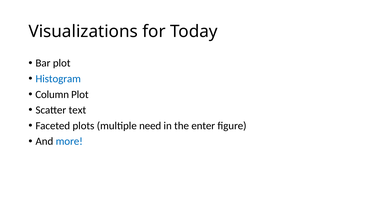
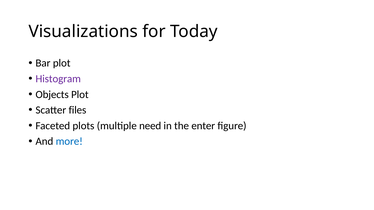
Histogram colour: blue -> purple (58, 79)
Column: Column -> Objects (52, 95)
text: text -> files (77, 110)
